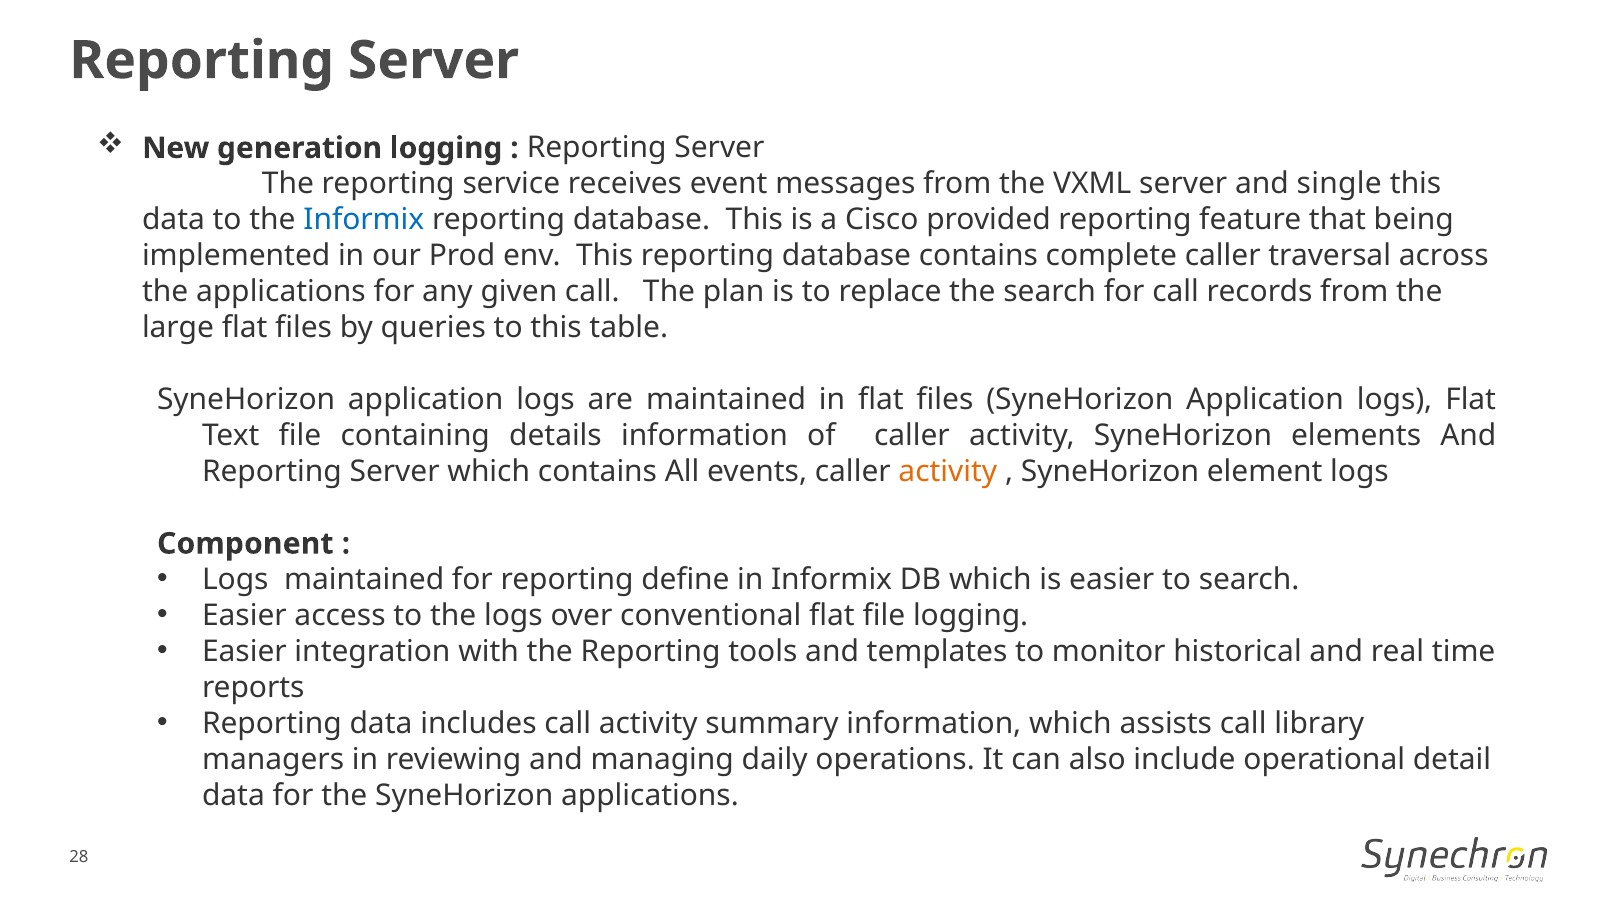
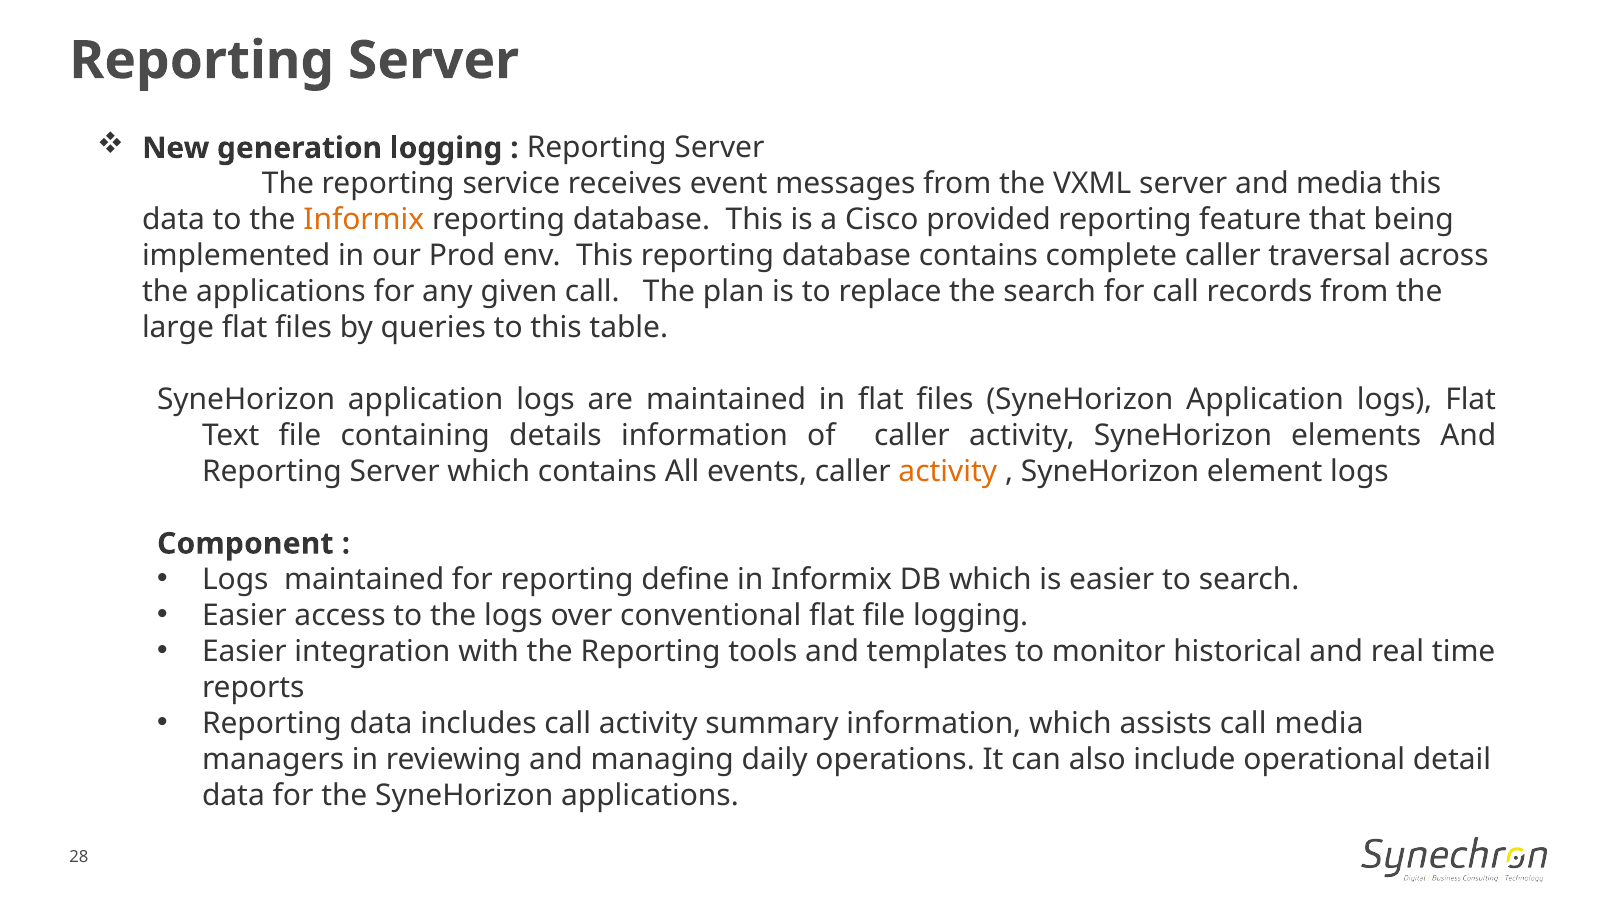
and single: single -> media (1340, 184)
Informix colour: blue -> orange (364, 220)
call library: library -> media (1319, 723)
